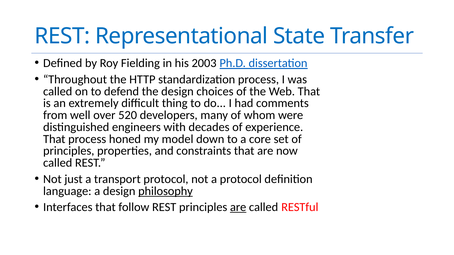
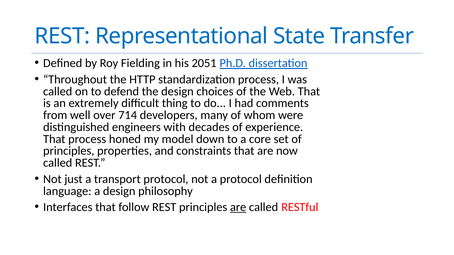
2003: 2003 -> 2051 (204, 63)
520: 520 -> 714 (128, 115)
philosophy underline: present -> none (165, 191)
